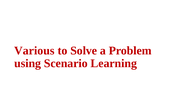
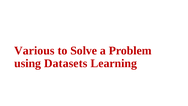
Scenario: Scenario -> Datasets (66, 63)
